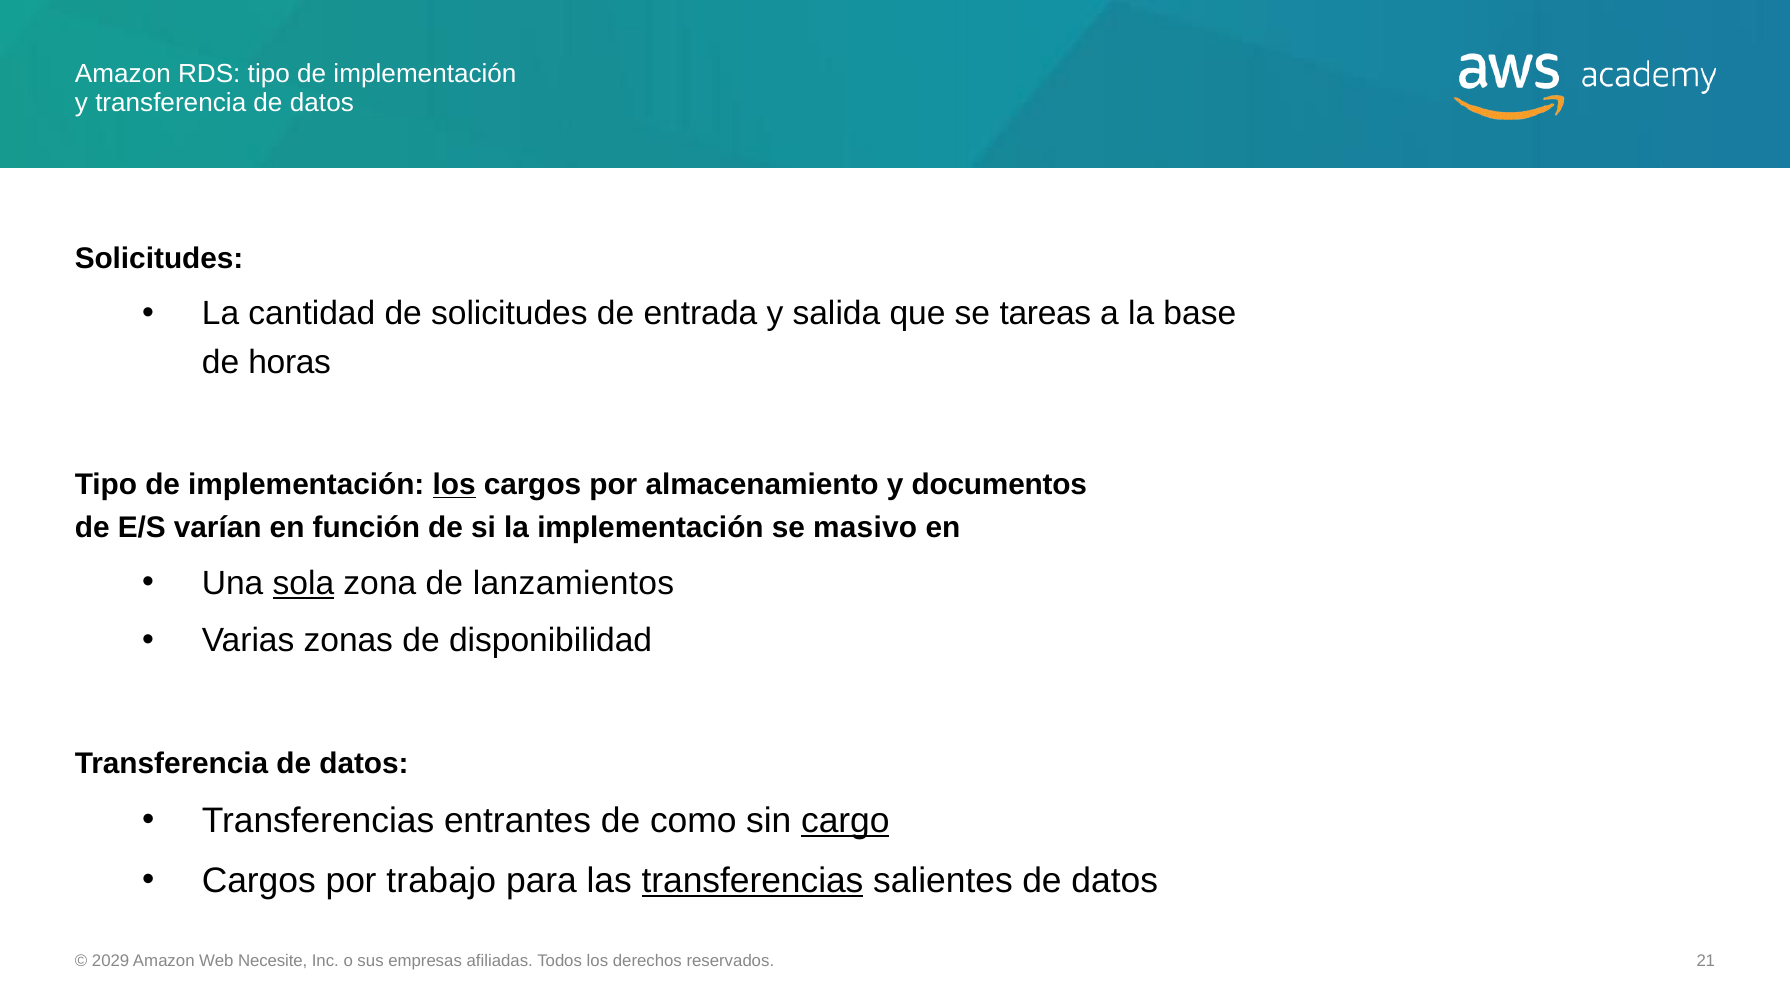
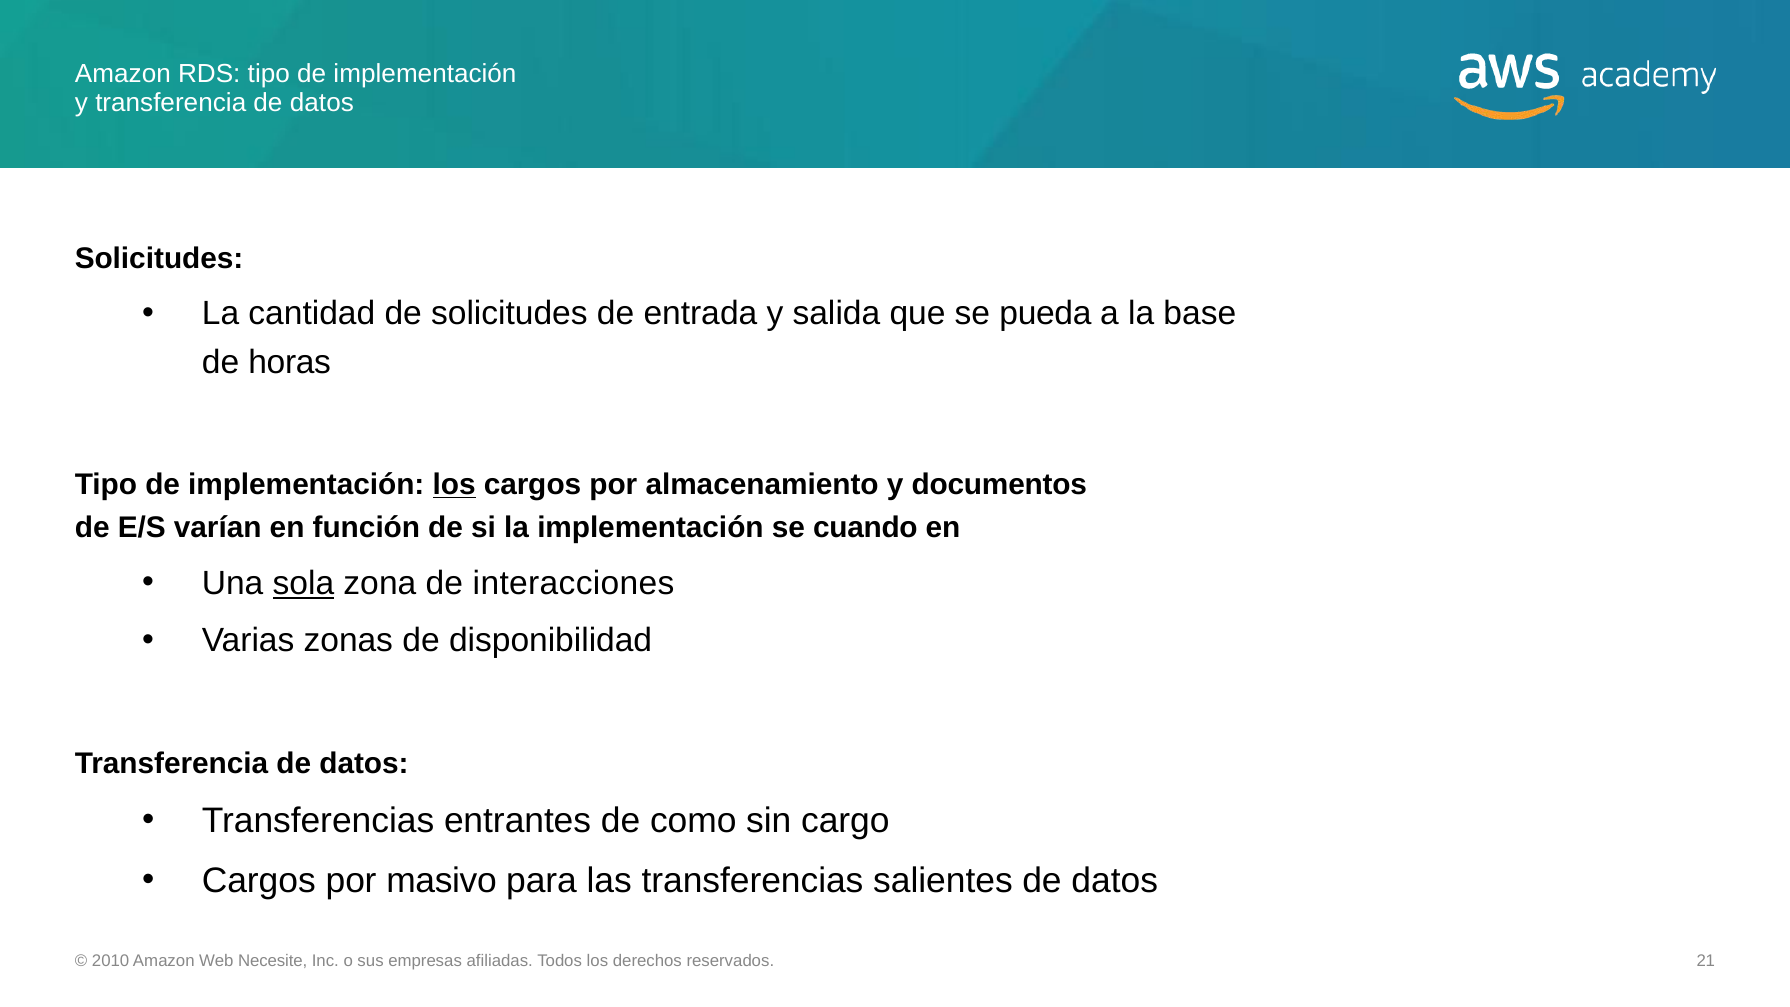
tareas: tareas -> pueda (1045, 314)
masivo: masivo -> cuando (865, 528)
lanzamientos: lanzamientos -> interacciones (574, 583)
cargo underline: present -> none (845, 821)
trabajo: trabajo -> masivo (442, 881)
transferencias underline: present -> none (753, 881)
2029: 2029 -> 2010 (111, 961)
